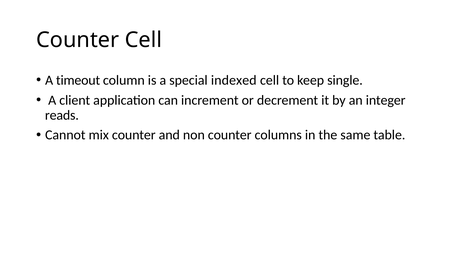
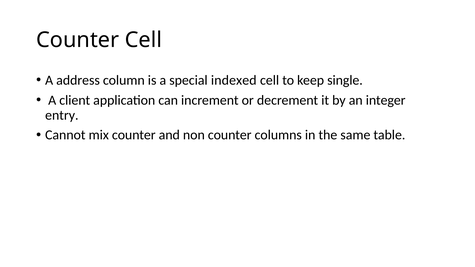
timeout: timeout -> address (78, 80)
reads: reads -> entry (62, 115)
